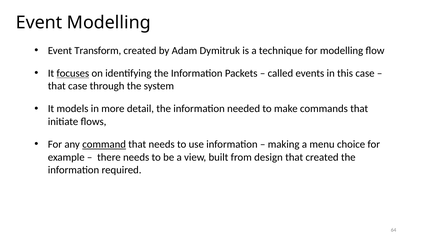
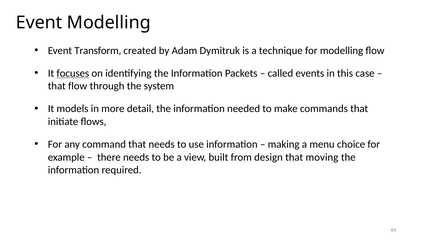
that case: case -> flow (78, 86)
command underline: present -> none (104, 144)
that created: created -> moving (322, 157)
